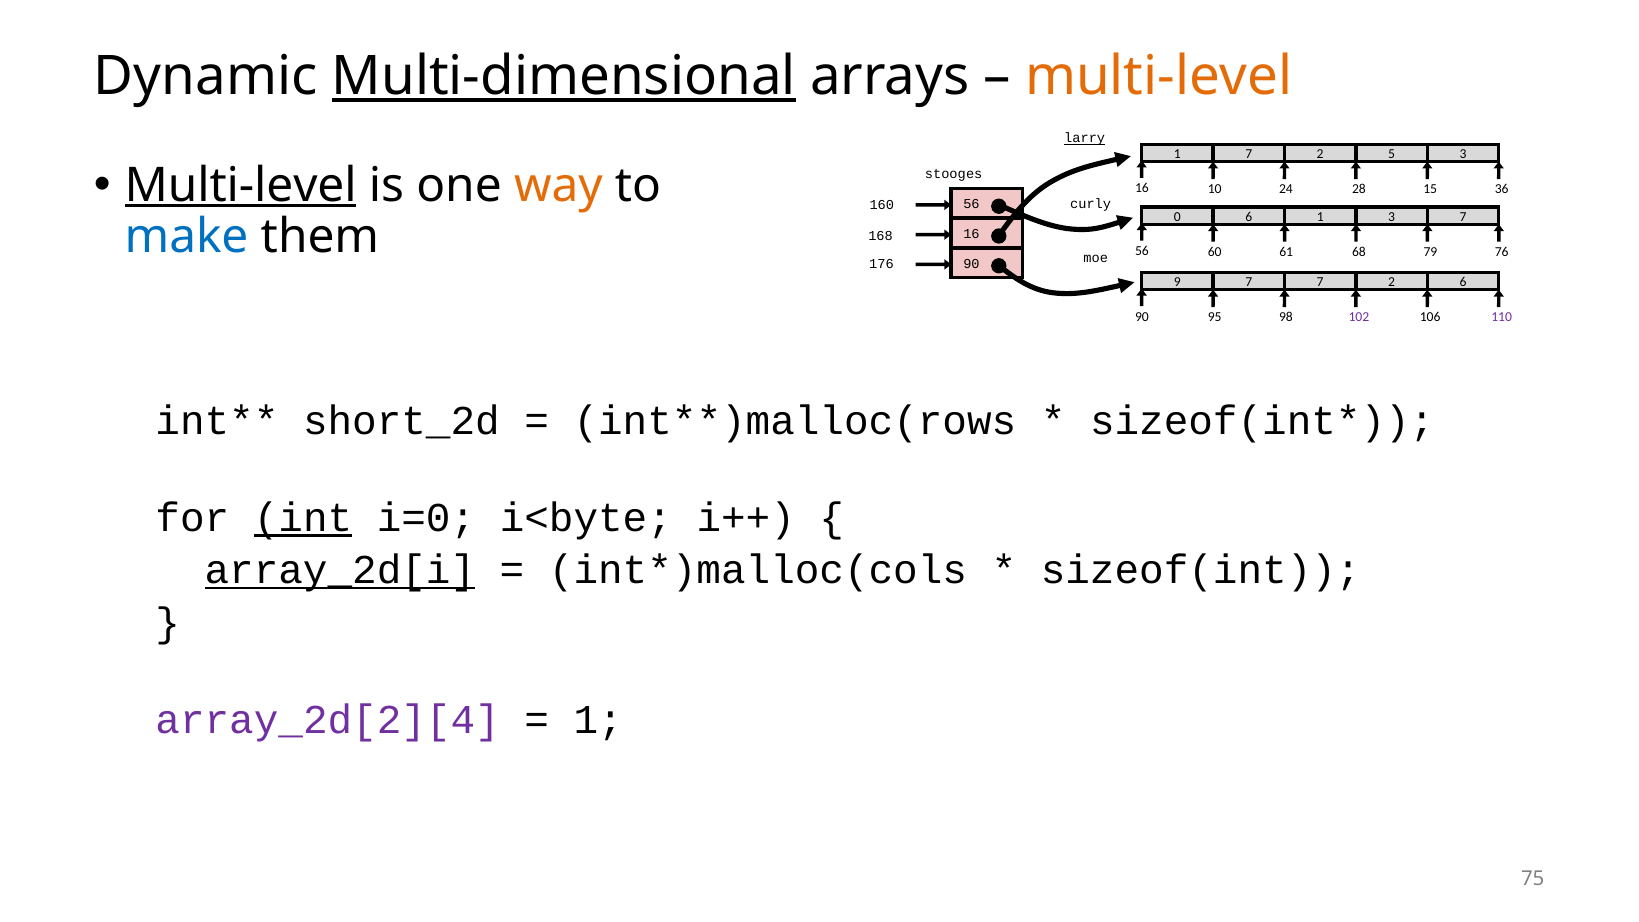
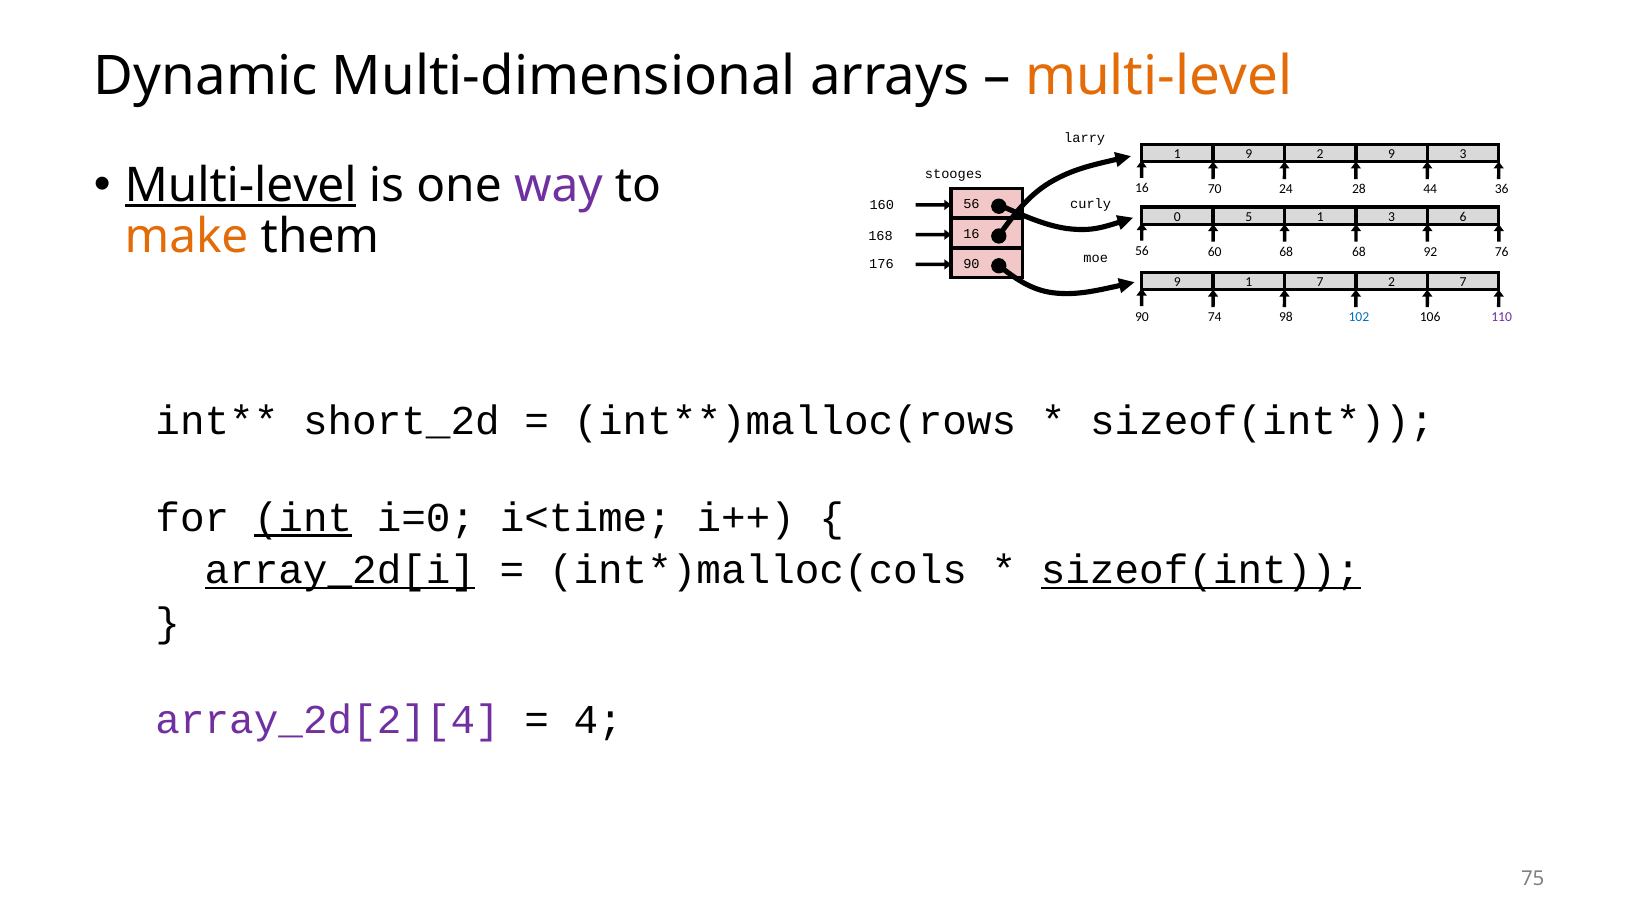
Multi-dimensional underline: present -> none (564, 76)
larry underline: present -> none (1085, 138)
1 7: 7 -> 9 (1249, 154)
2 5: 5 -> 9 (1392, 154)
way colour: orange -> purple (558, 185)
10: 10 -> 70 (1215, 189)
15: 15 -> 44 (1430, 189)
0 6: 6 -> 5 (1249, 217)
3 7: 7 -> 6 (1463, 217)
make colour: blue -> orange (187, 237)
60 61: 61 -> 68 (1286, 252)
79: 79 -> 92 (1430, 252)
9 7: 7 -> 1 (1249, 282)
2 6: 6 -> 7 (1463, 282)
95: 95 -> 74 (1215, 317)
102 colour: purple -> blue (1359, 317)
i<byte: i<byte -> i<time (586, 518)
sizeof(int underline: none -> present (1201, 570)
1: 1 -> 4 (598, 720)
